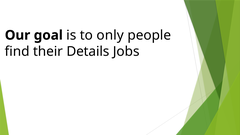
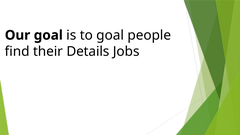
to only: only -> goal (110, 35)
